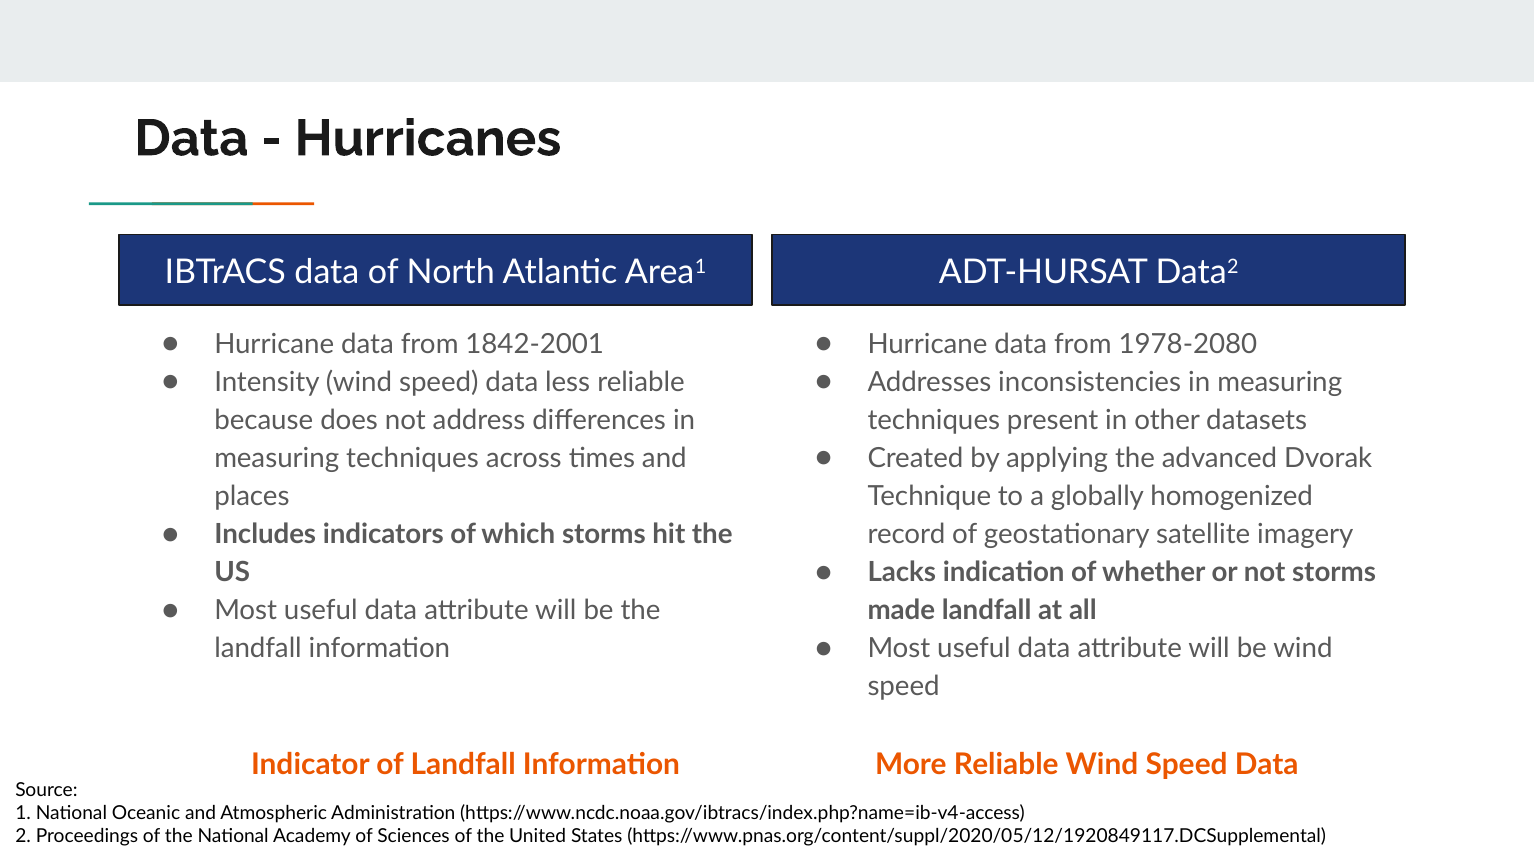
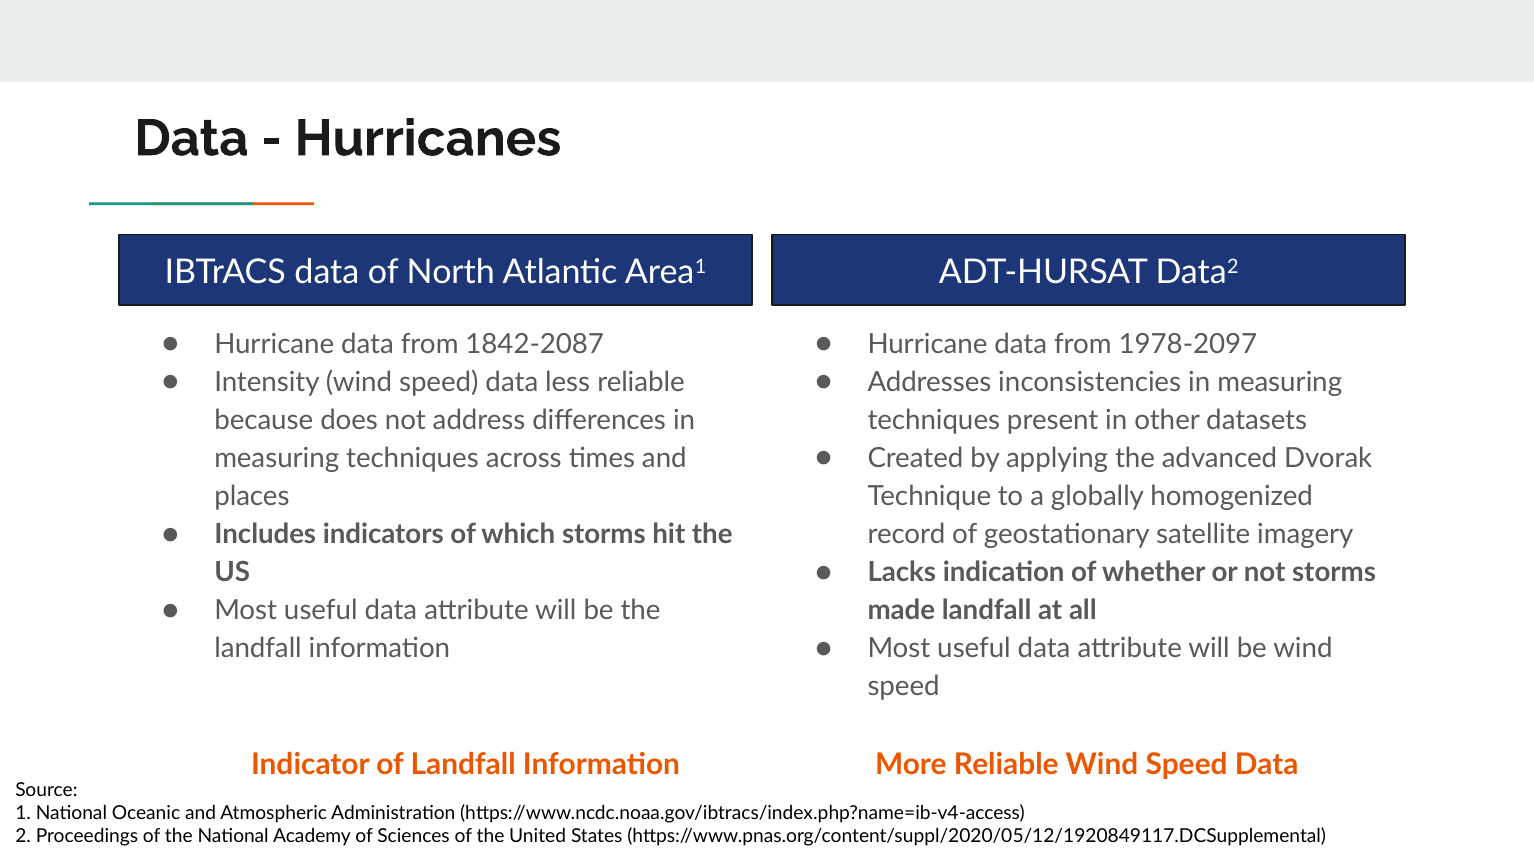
1842-2001: 1842-2001 -> 1842-2087 (535, 344)
1978-2080: 1978-2080 -> 1978-2097 (1188, 344)
